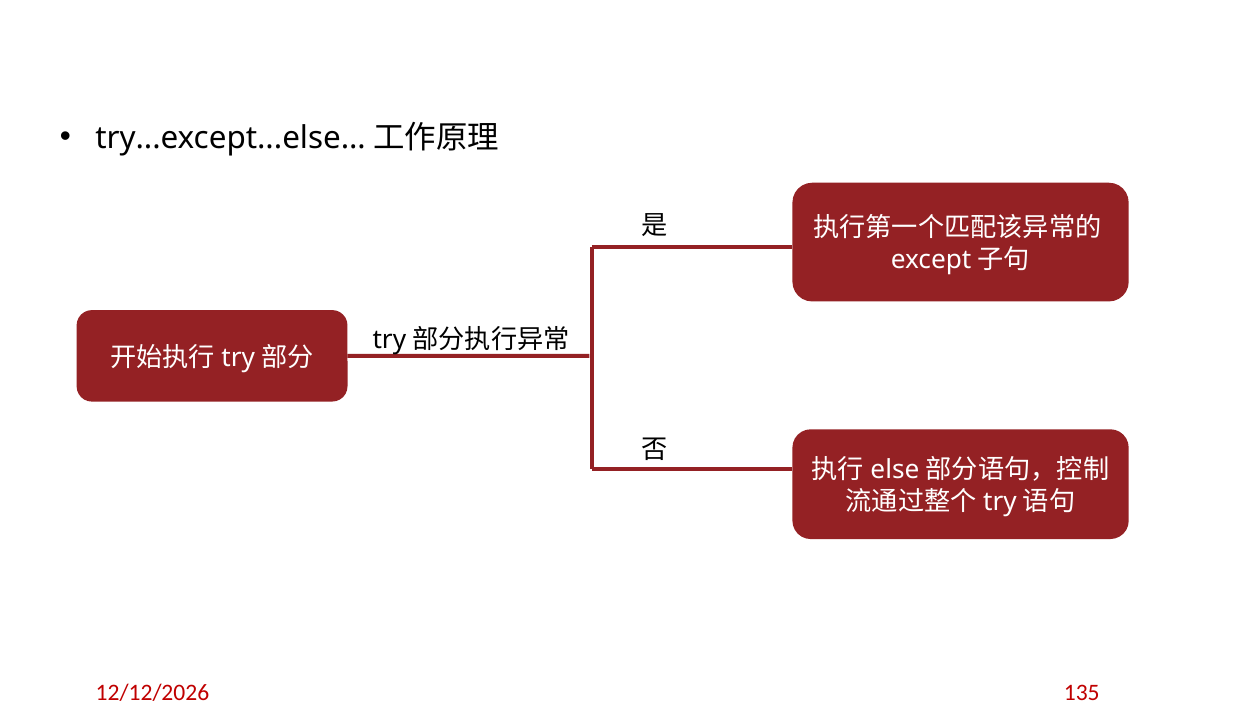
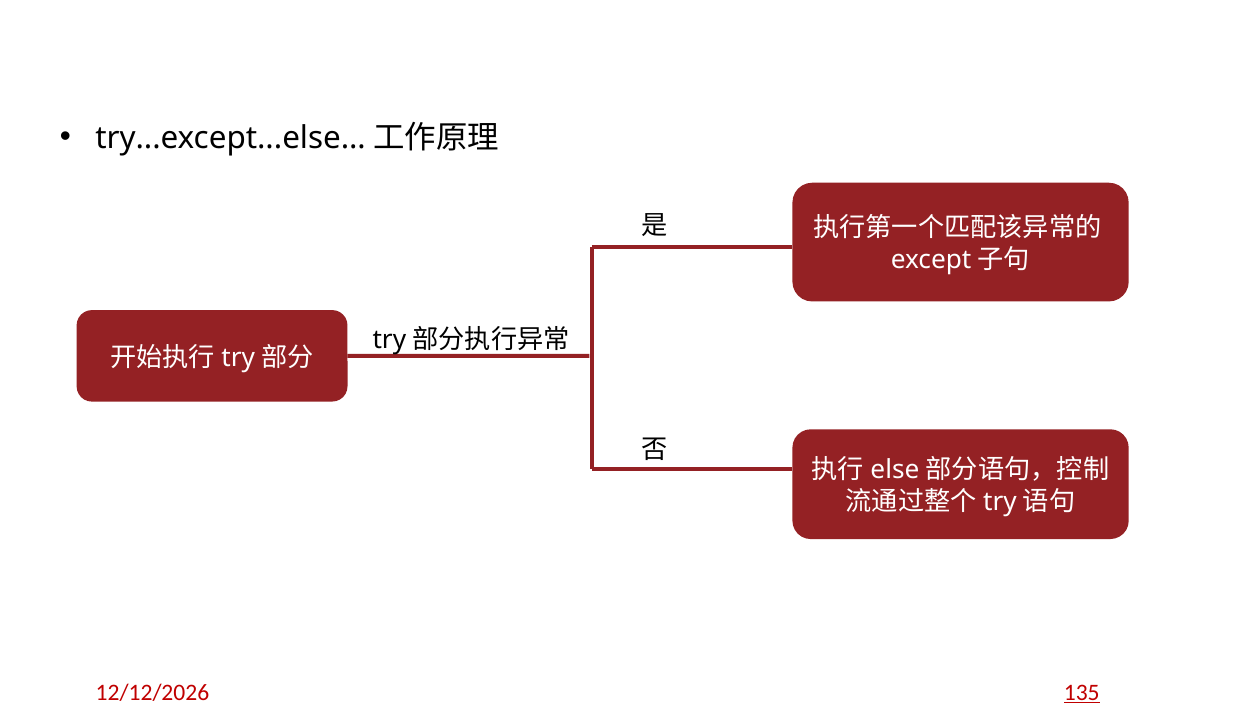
135 underline: none -> present (1082, 693)
